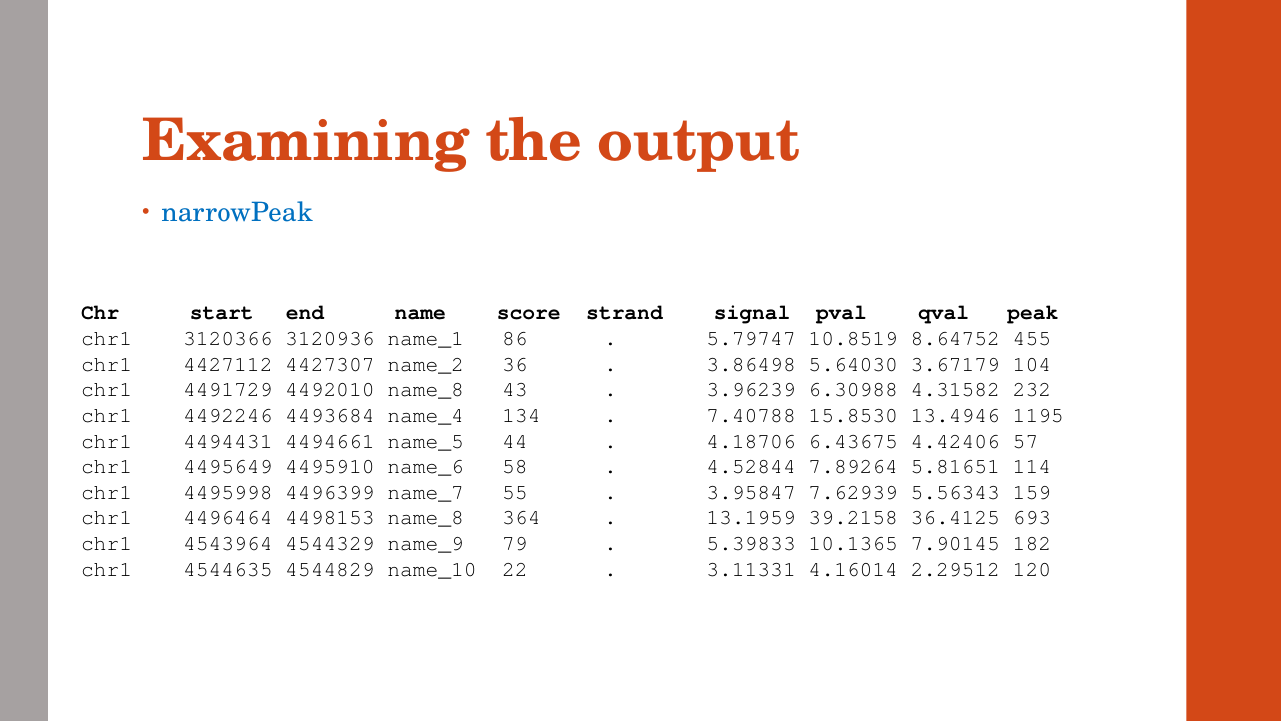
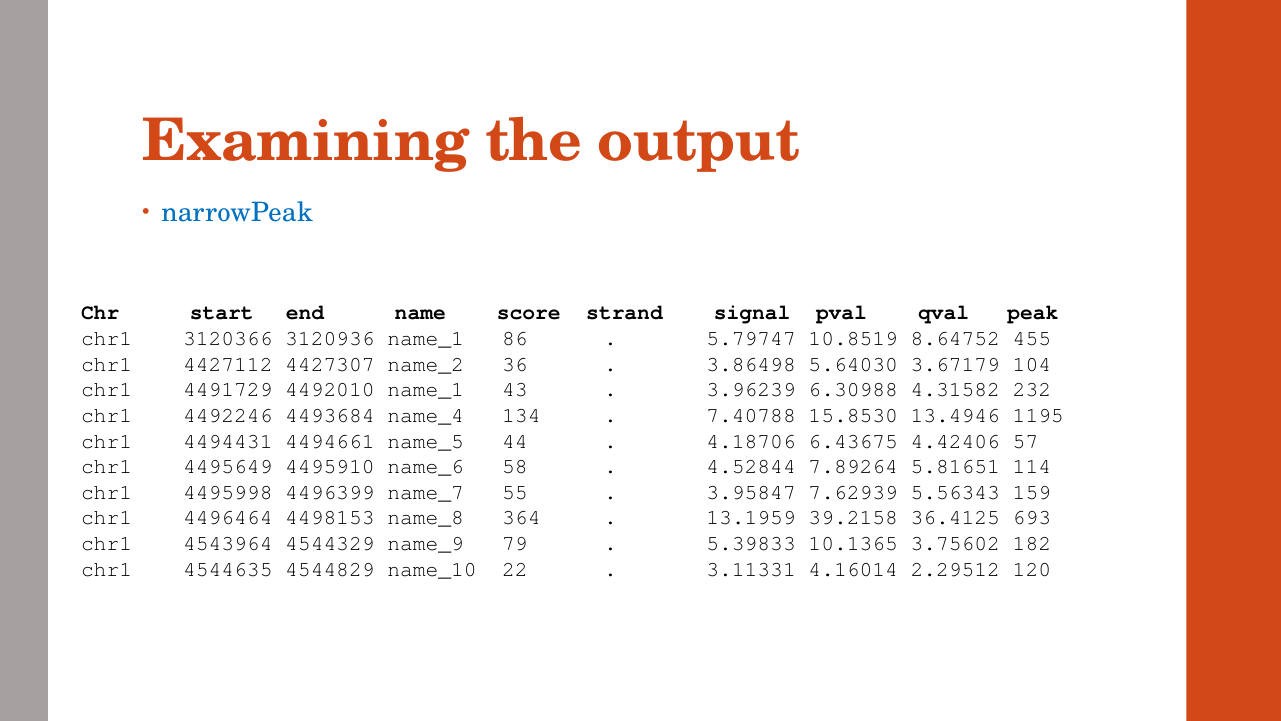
4492010 name_8: name_8 -> name_1 (426, 390)
7.90145: 7.90145 -> 3.75602 (955, 543)
